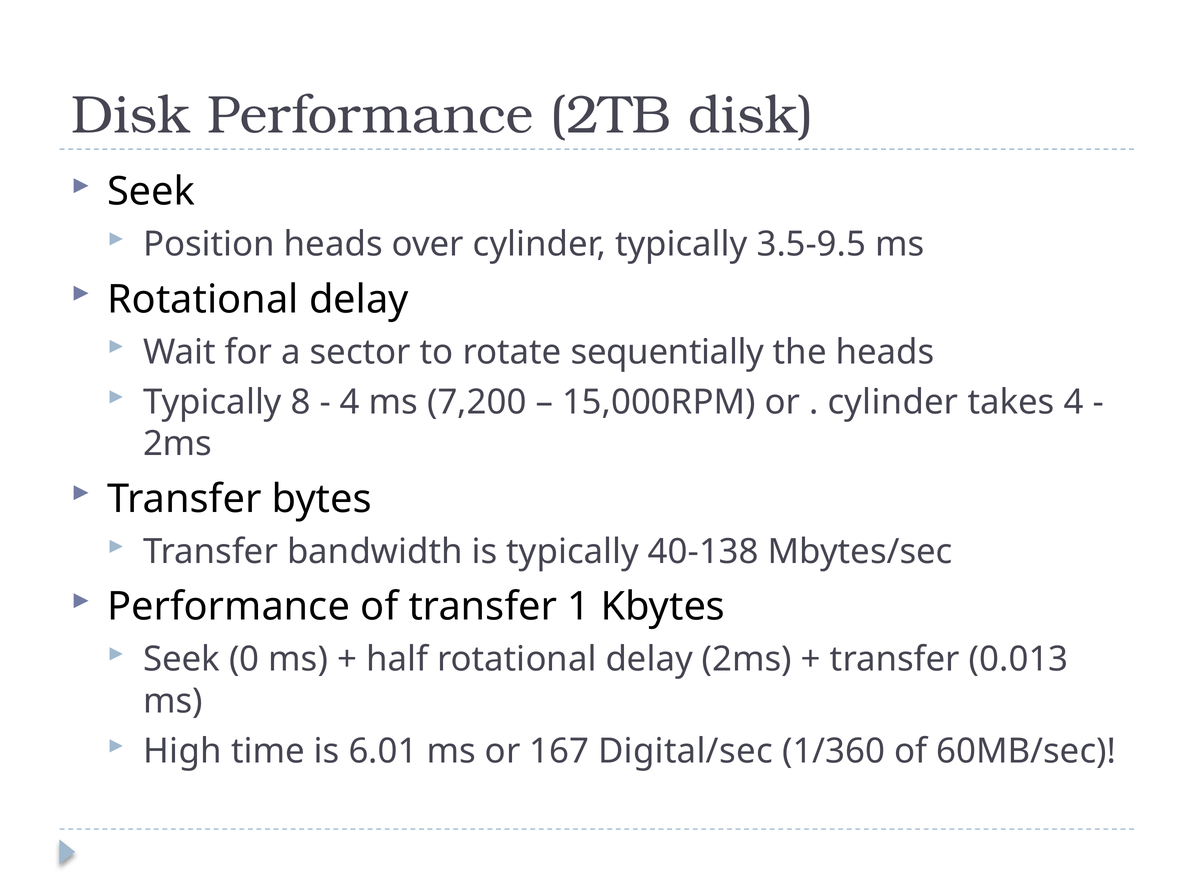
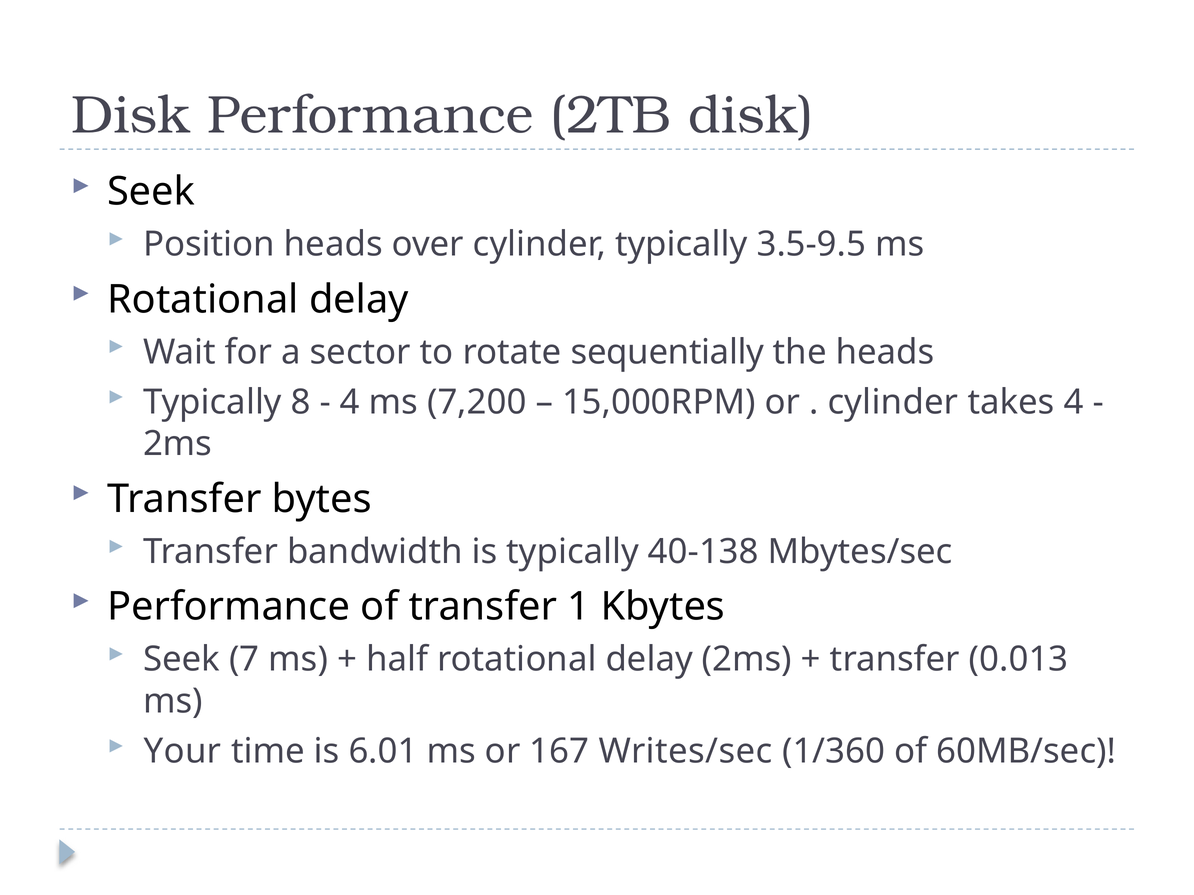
0: 0 -> 7 (244, 660)
High: High -> Your (182, 752)
Digital/sec: Digital/sec -> Writes/sec (685, 752)
